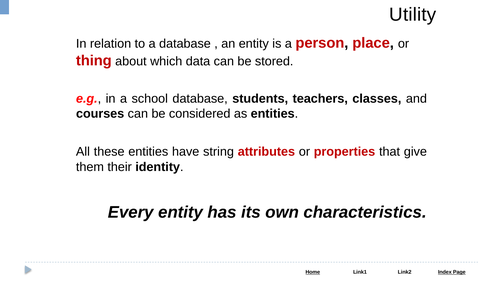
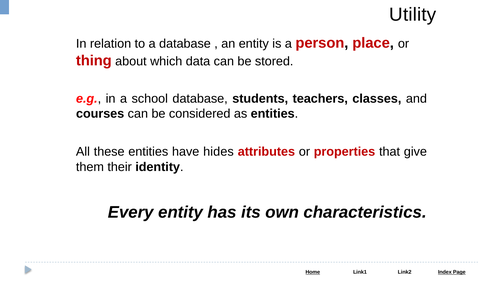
string: string -> hides (218, 152)
